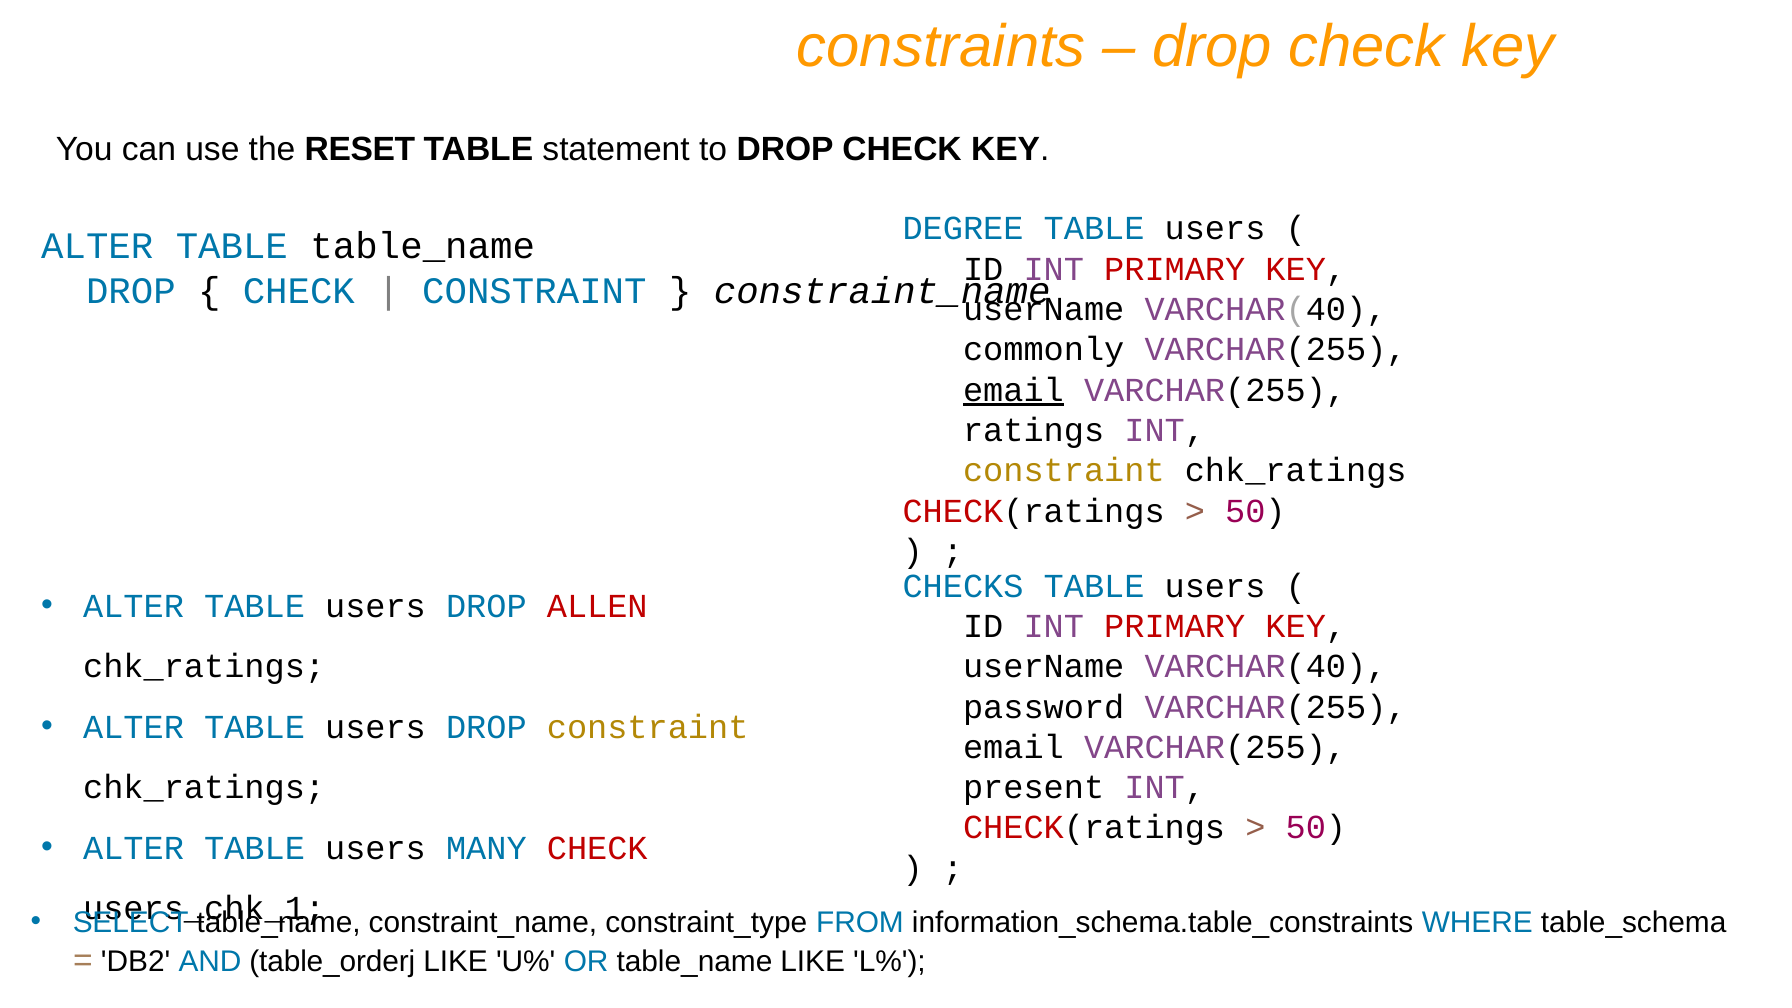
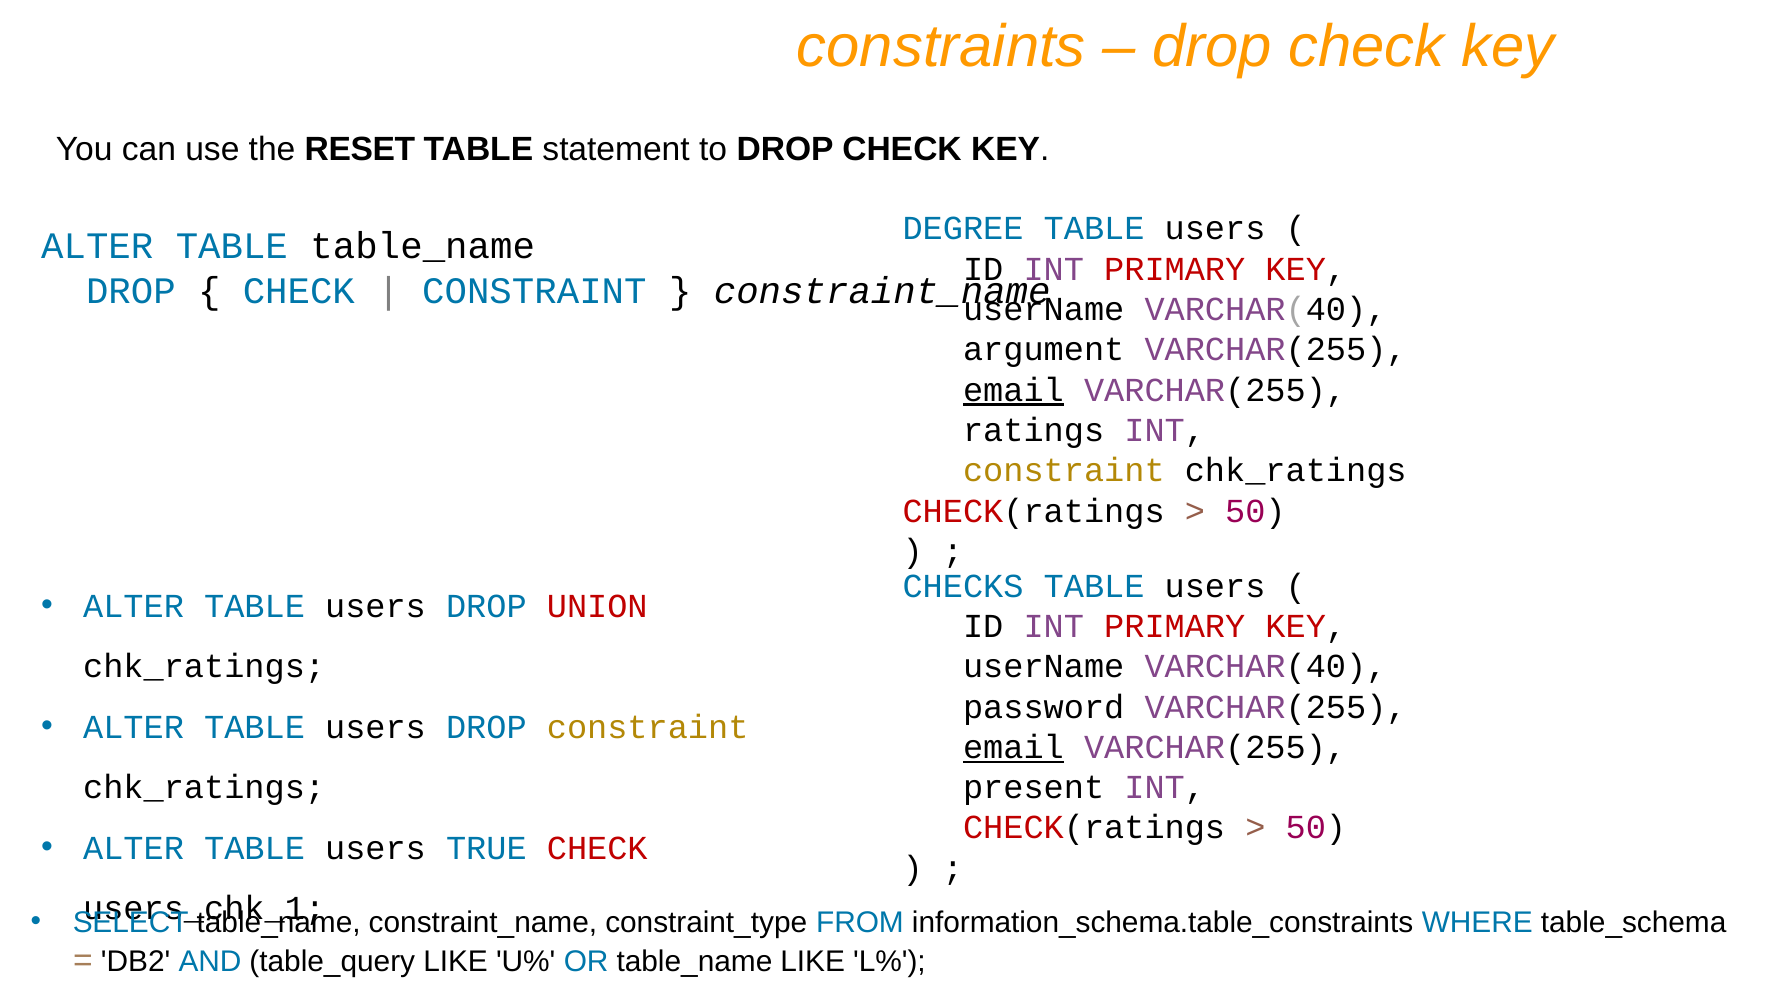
commonly: commonly -> argument (1044, 350)
ALLEN: ALLEN -> UNION (597, 606)
email underline: none -> present (1013, 747)
MANY: MANY -> TRUE (486, 848)
table_orderj: table_orderj -> table_query (332, 962)
